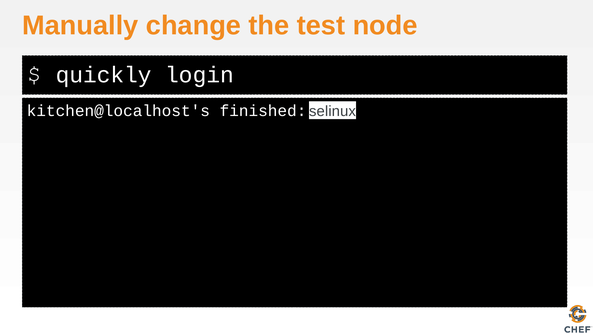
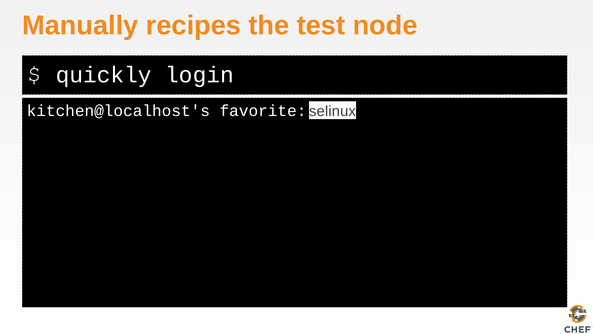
change: change -> recipes (193, 26)
finished: finished -> favorite (263, 111)
